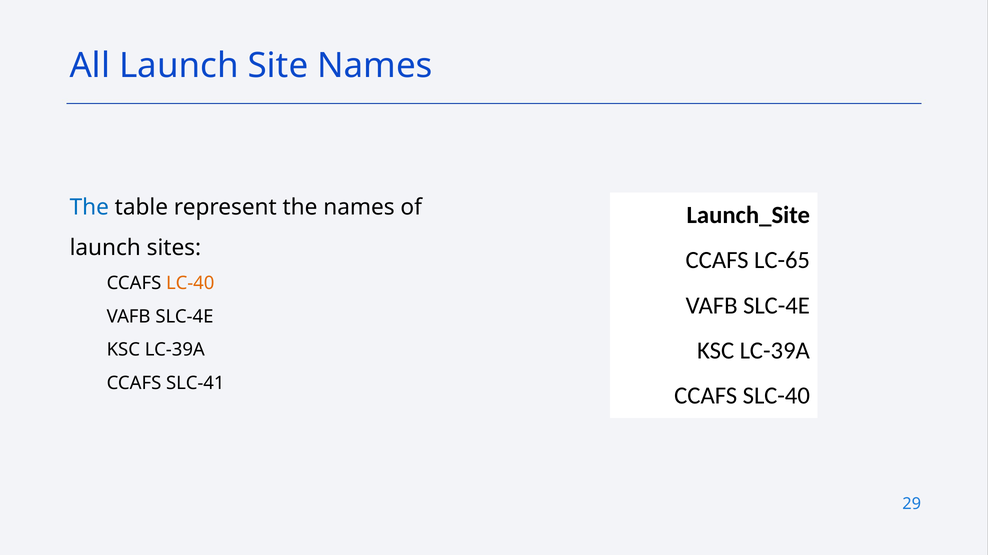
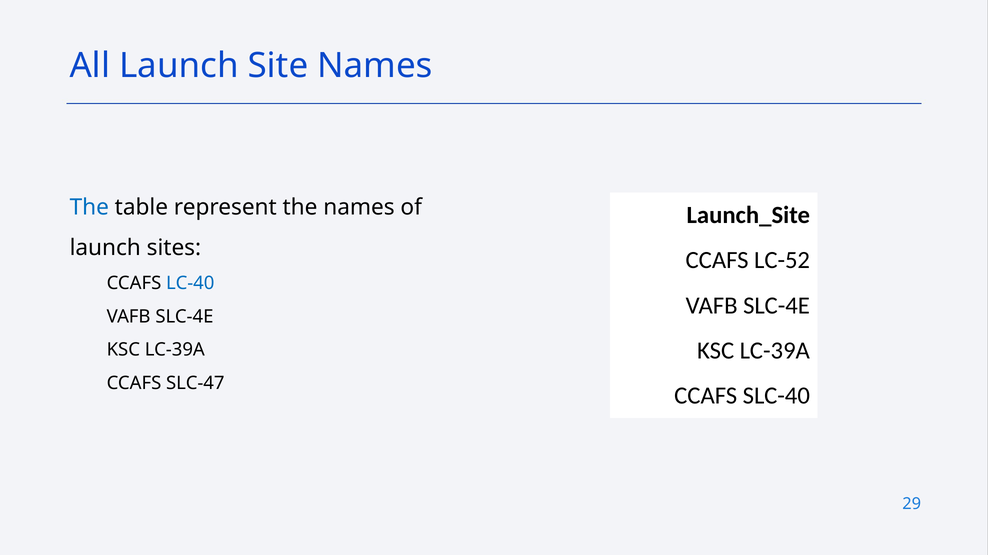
LC-65: LC-65 -> LC-52 (782, 261)
LC-40 colour: orange -> blue (190, 284)
SLC-41: SLC-41 -> SLC-47 (195, 384)
